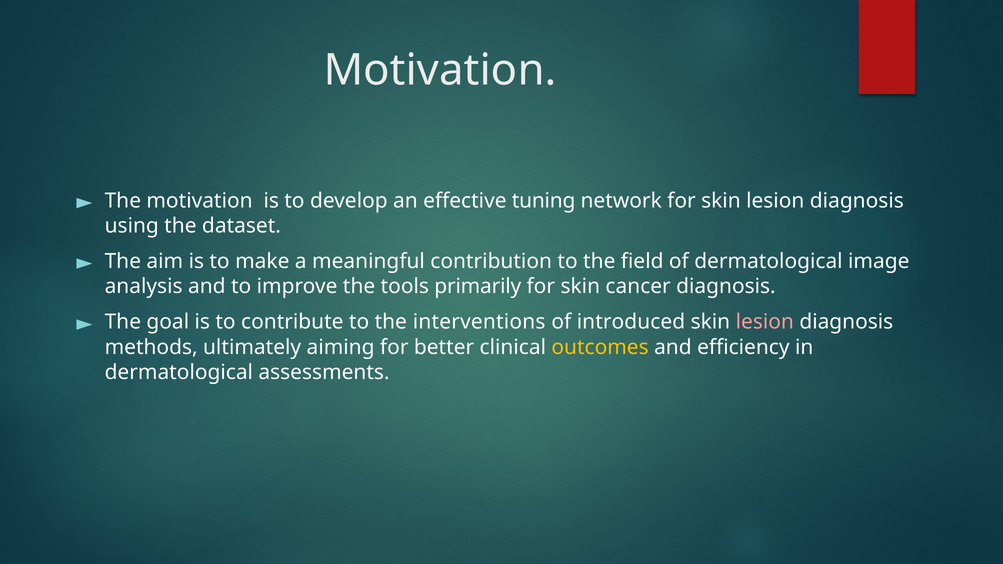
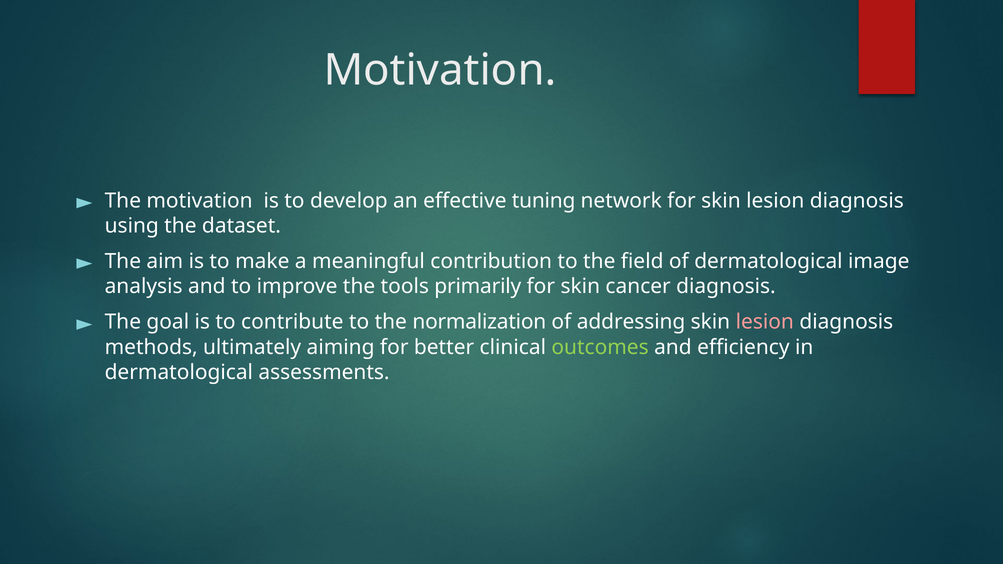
interventions: interventions -> normalization (479, 322)
introduced: introduced -> addressing (631, 322)
outcomes colour: yellow -> light green (600, 347)
